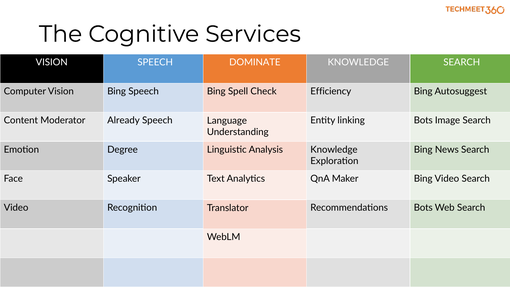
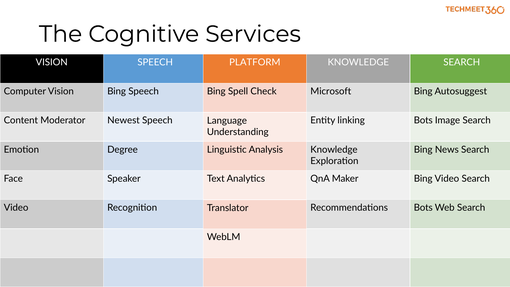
DOMINATE: DOMINATE -> PLATFORM (255, 62)
Efficiency: Efficiency -> Microsoft (331, 91)
Already: Already -> Newest (124, 120)
